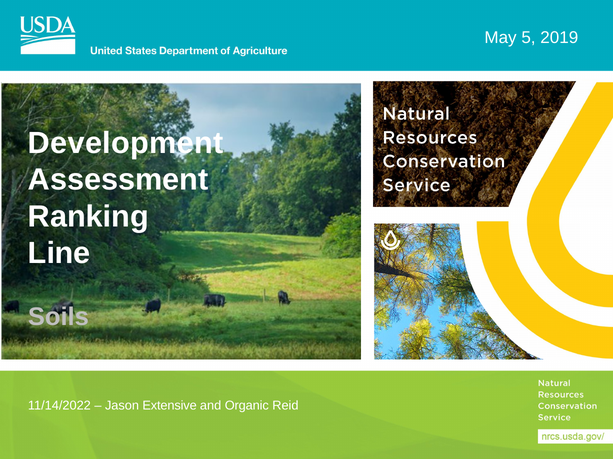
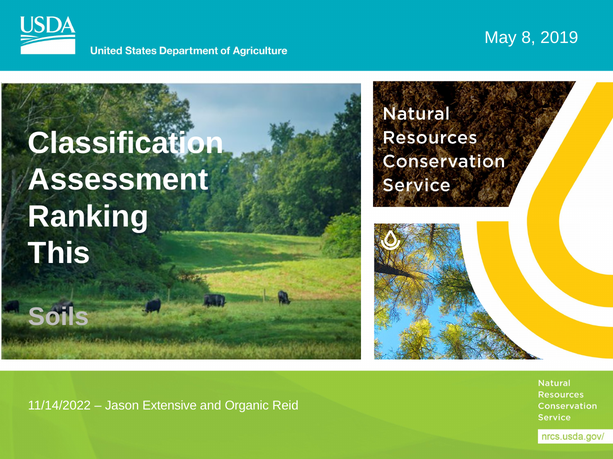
5: 5 -> 8 (528, 38)
Development: Development -> Classification (126, 143)
Line: Line -> This (59, 254)
